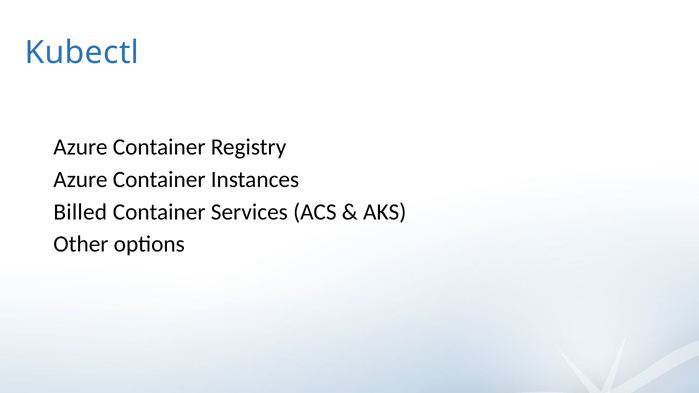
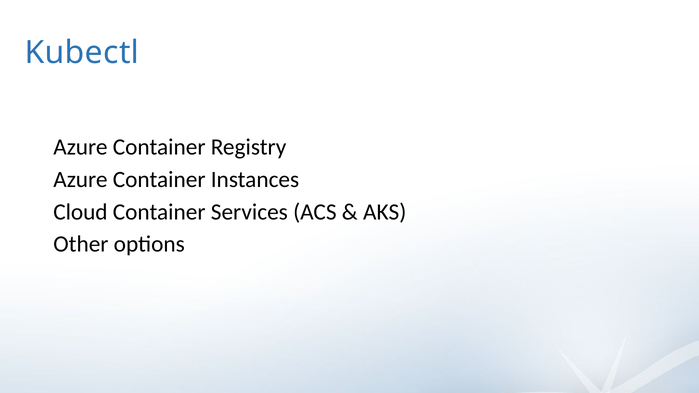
Billed: Billed -> Cloud (80, 212)
